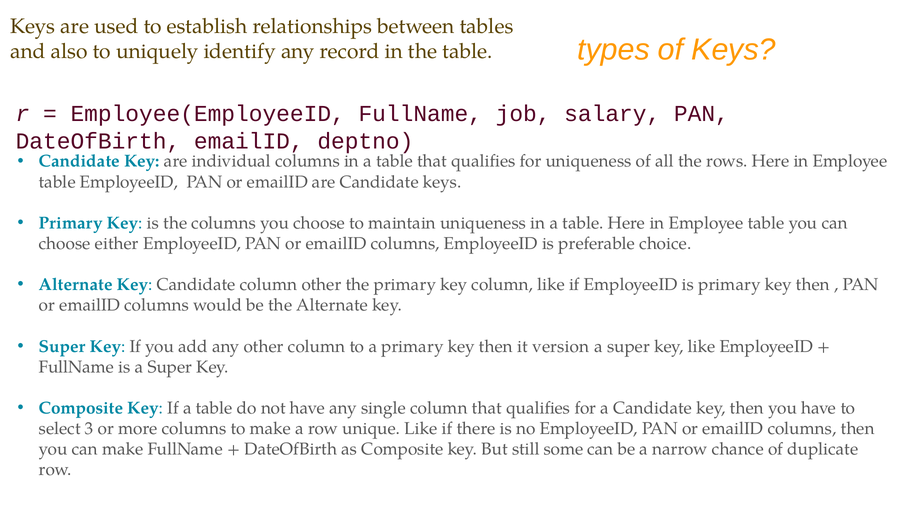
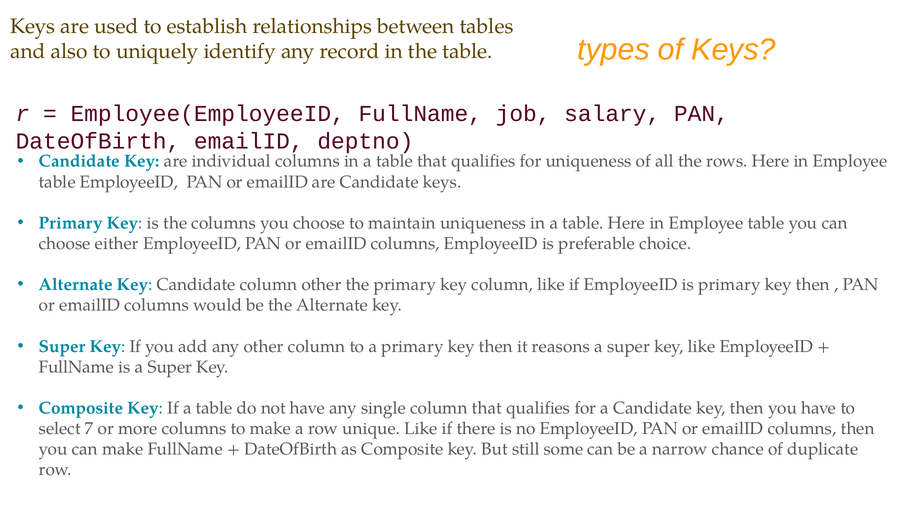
version: version -> reasons (561, 346)
3: 3 -> 7 (89, 429)
